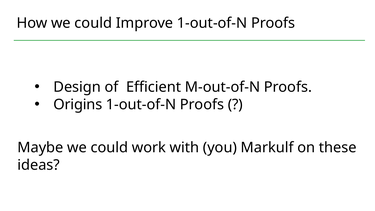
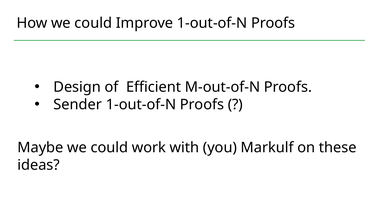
Origins: Origins -> Sender (78, 105)
